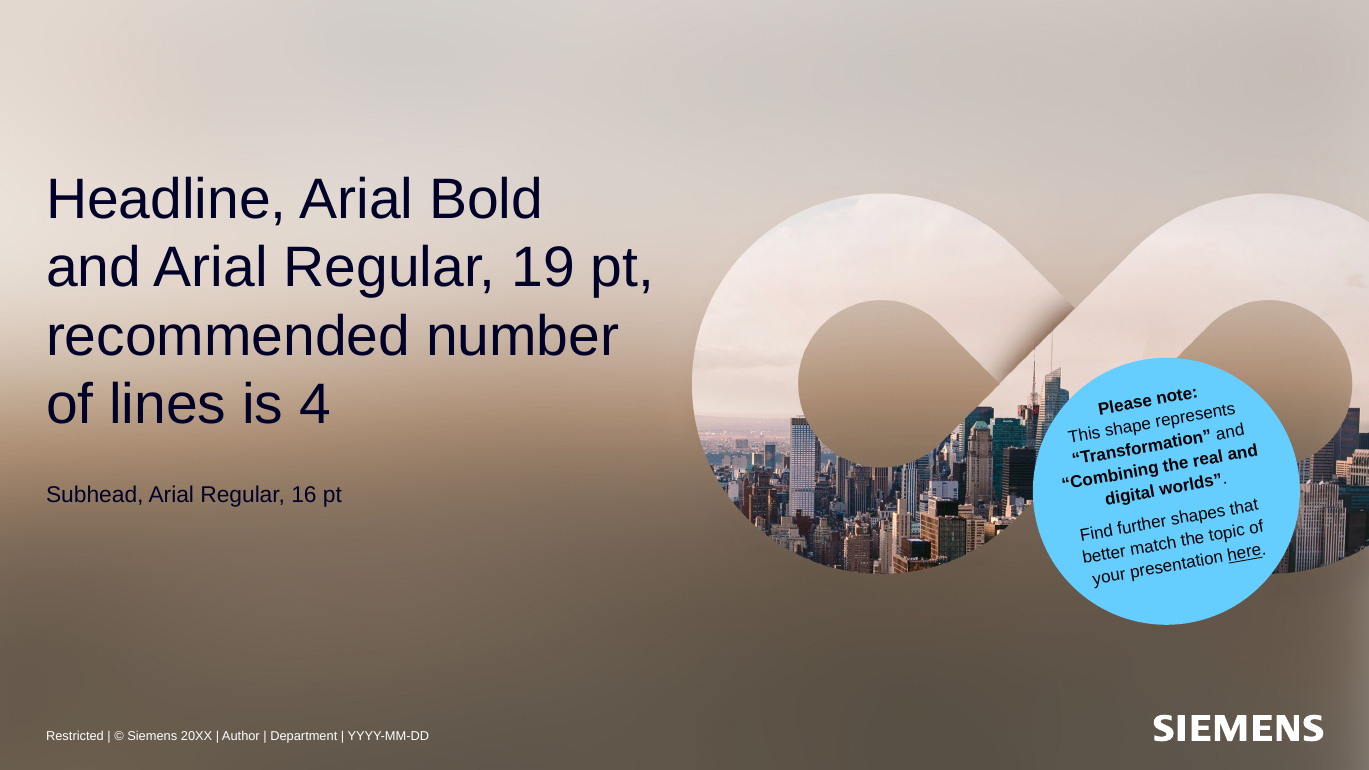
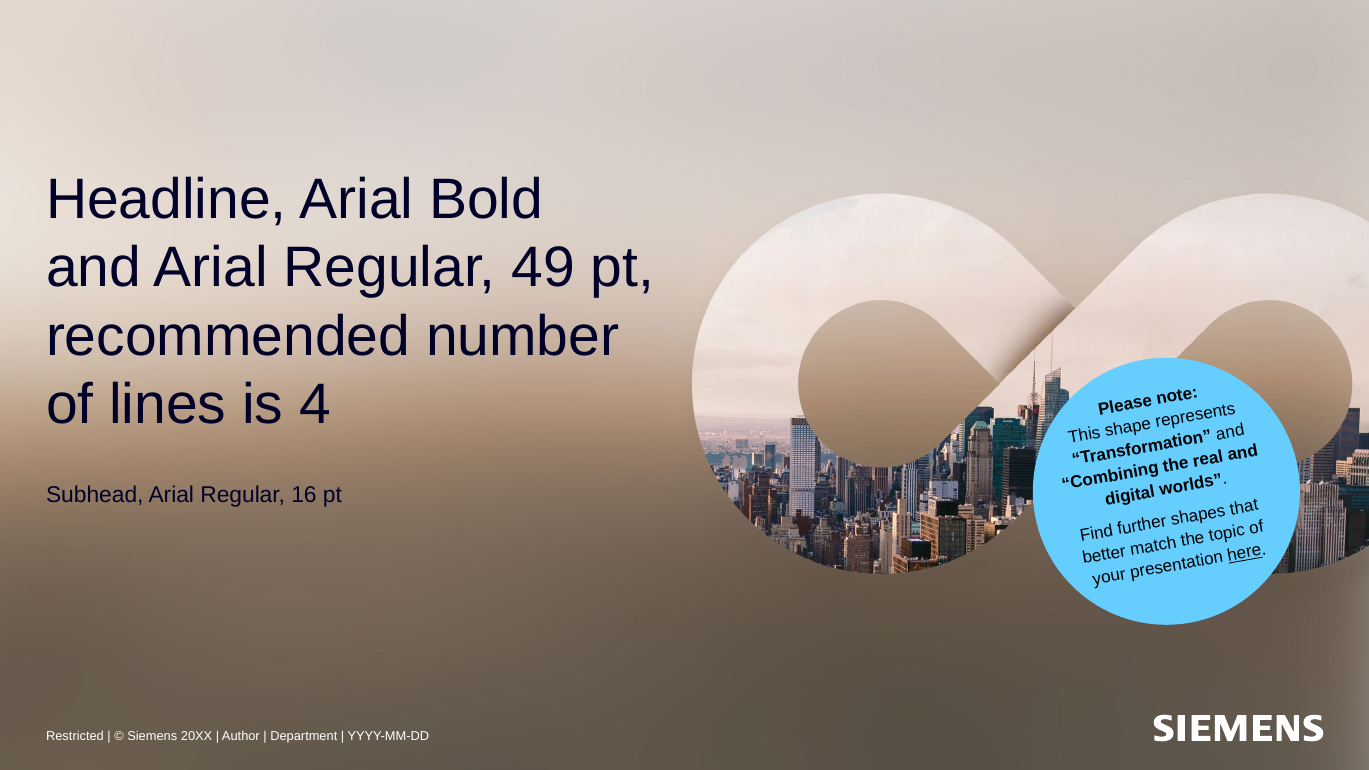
19: 19 -> 49 (543, 268)
